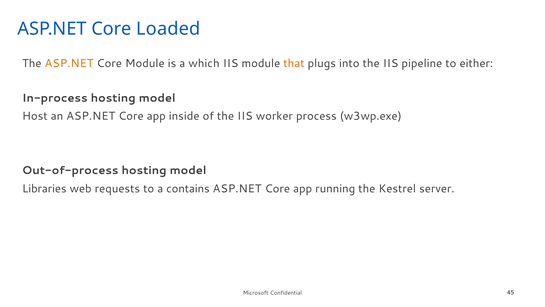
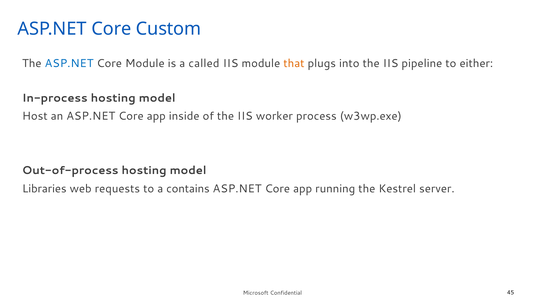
Loaded: Loaded -> Custom (169, 29)
ASP.NET colour: orange -> blue (69, 63)
which: which -> called (204, 63)
